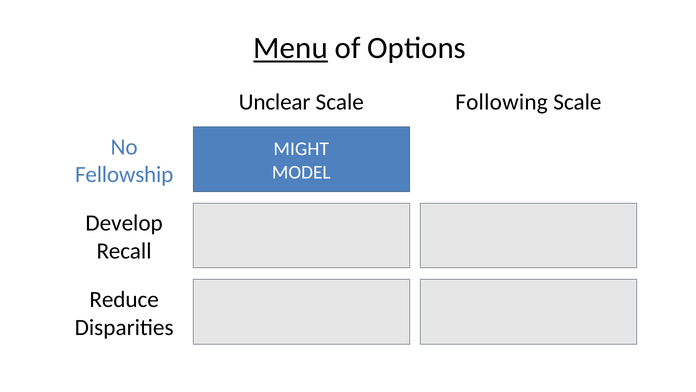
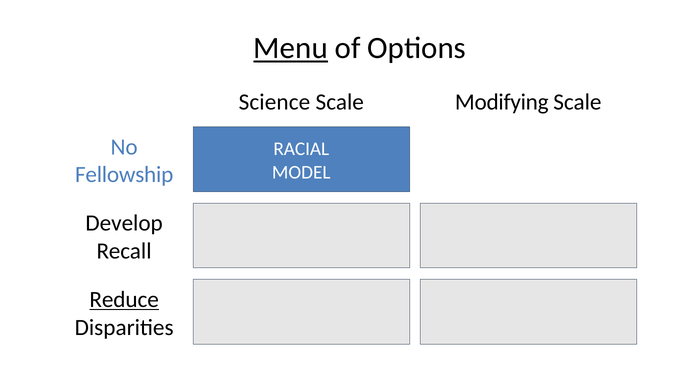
Unclear: Unclear -> Science (274, 102)
Following: Following -> Modifying (502, 102)
MIGHT: MIGHT -> RACIAL (301, 149)
Reduce underline: none -> present (124, 299)
